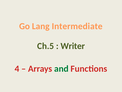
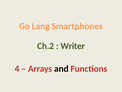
Intermediate: Intermediate -> Smartphones (77, 26)
Ch.5: Ch.5 -> Ch.2 (46, 46)
and colour: green -> black (61, 68)
